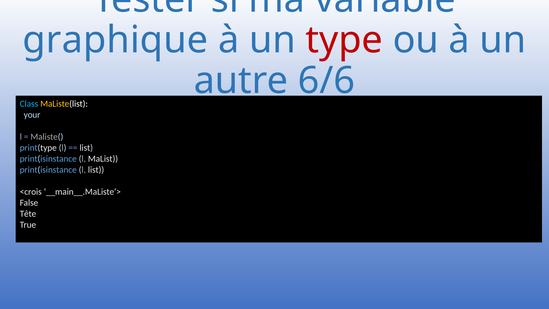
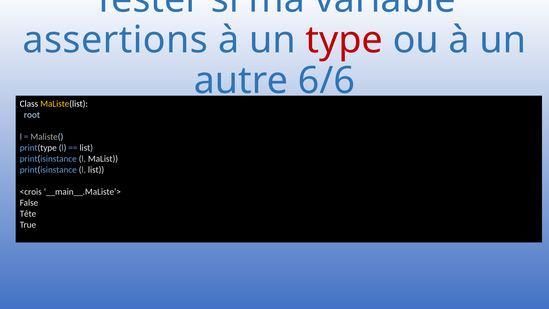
graphique: graphique -> assertions (115, 40)
Class colour: light blue -> white (29, 104)
your: your -> root (32, 115)
